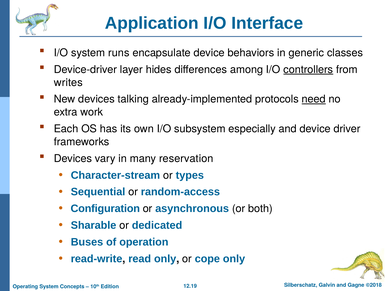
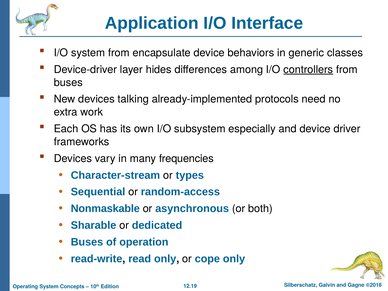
system runs: runs -> from (119, 53)
writes: writes -> buses (68, 82)
need underline: present -> none (314, 99)
reservation: reservation -> frequencies (186, 158)
Configuration: Configuration -> Nonmaskable (105, 209)
